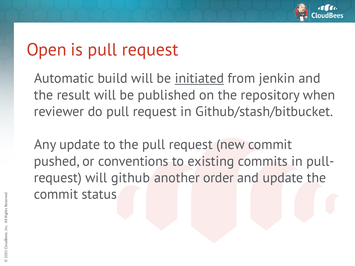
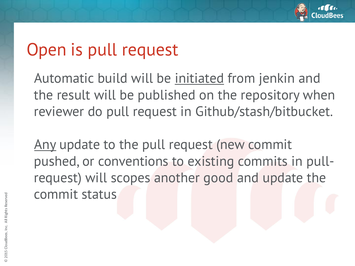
Any underline: none -> present (45, 145)
github: github -> scopes (131, 178)
order: order -> good (218, 178)
